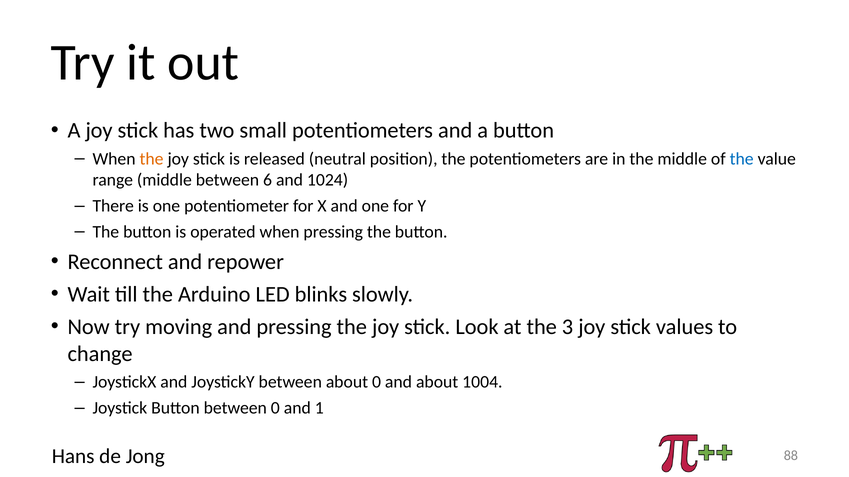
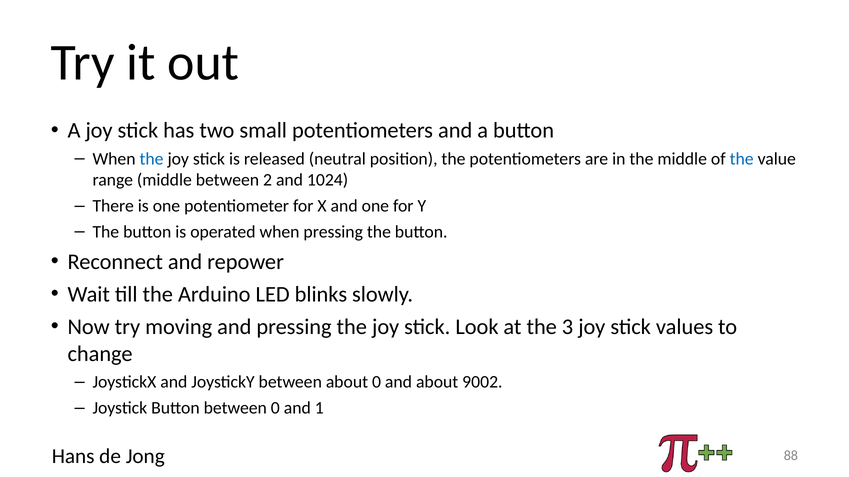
the colour: orange -> blue (152, 159)
6: 6 -> 2 (268, 180)
1004: 1004 -> 9002 (482, 383)
